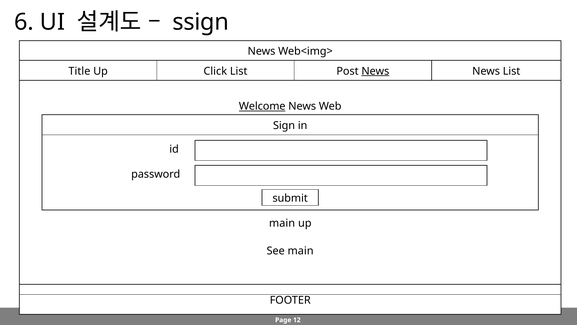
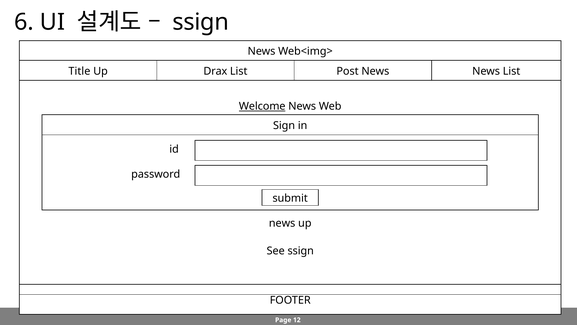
Click: Click -> Drax (215, 71)
News underline: present -> none (375, 71)
main: main -> news (282, 223)
See main: main -> ssign (301, 251)
